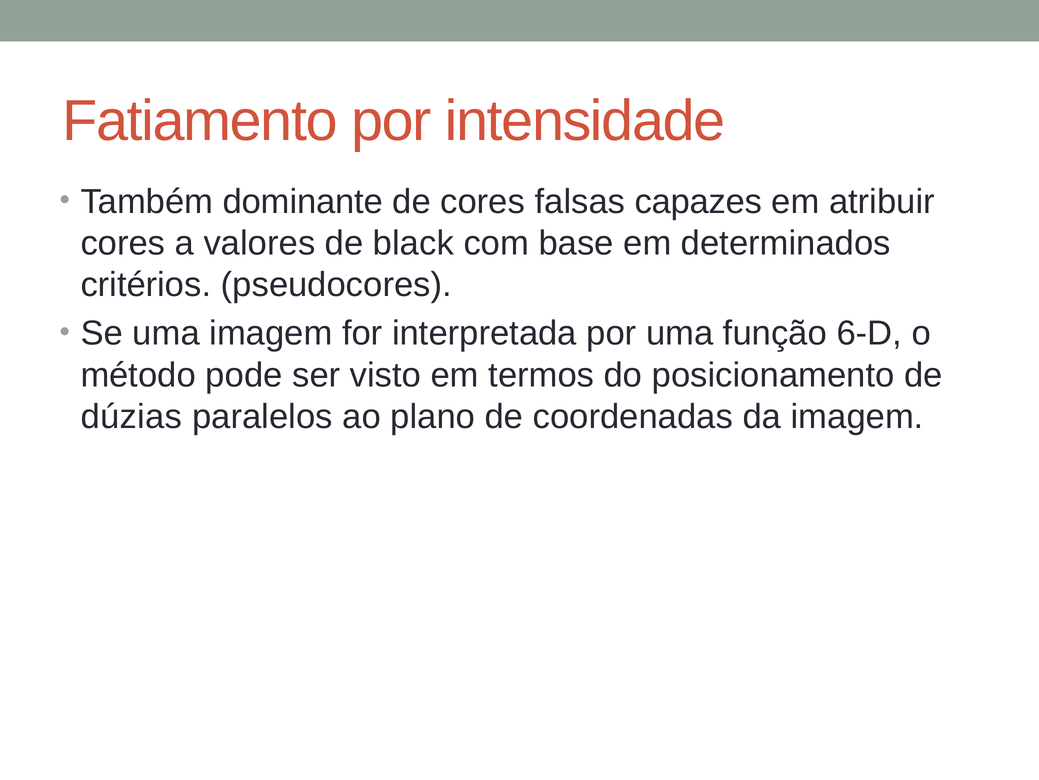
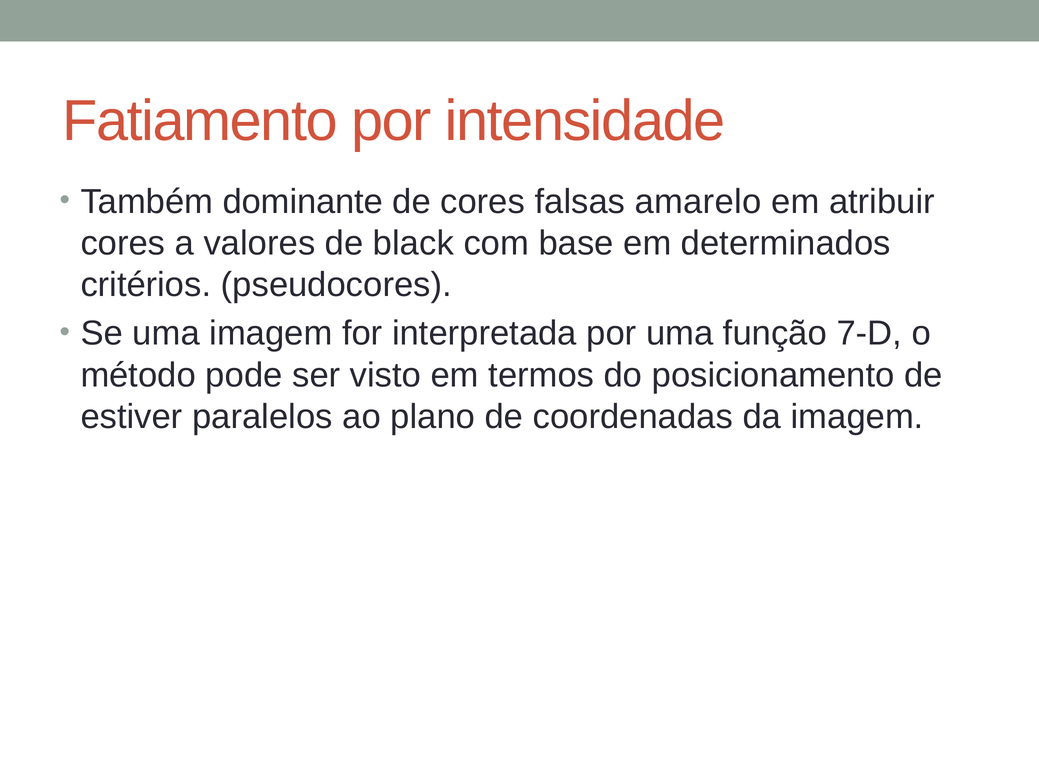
capazes: capazes -> amarelo (698, 202)
6-D: 6-D -> 7-D (869, 333)
dúzias: dúzias -> estiver (132, 416)
